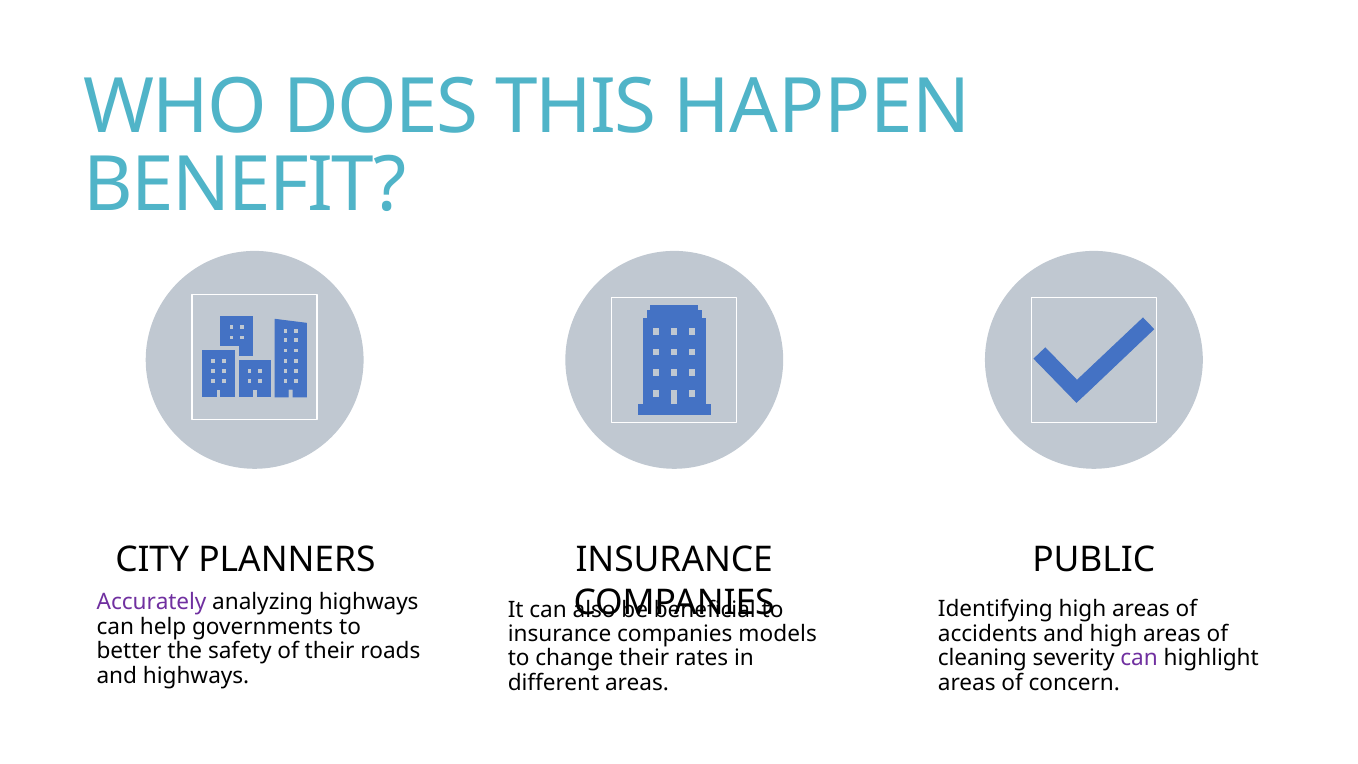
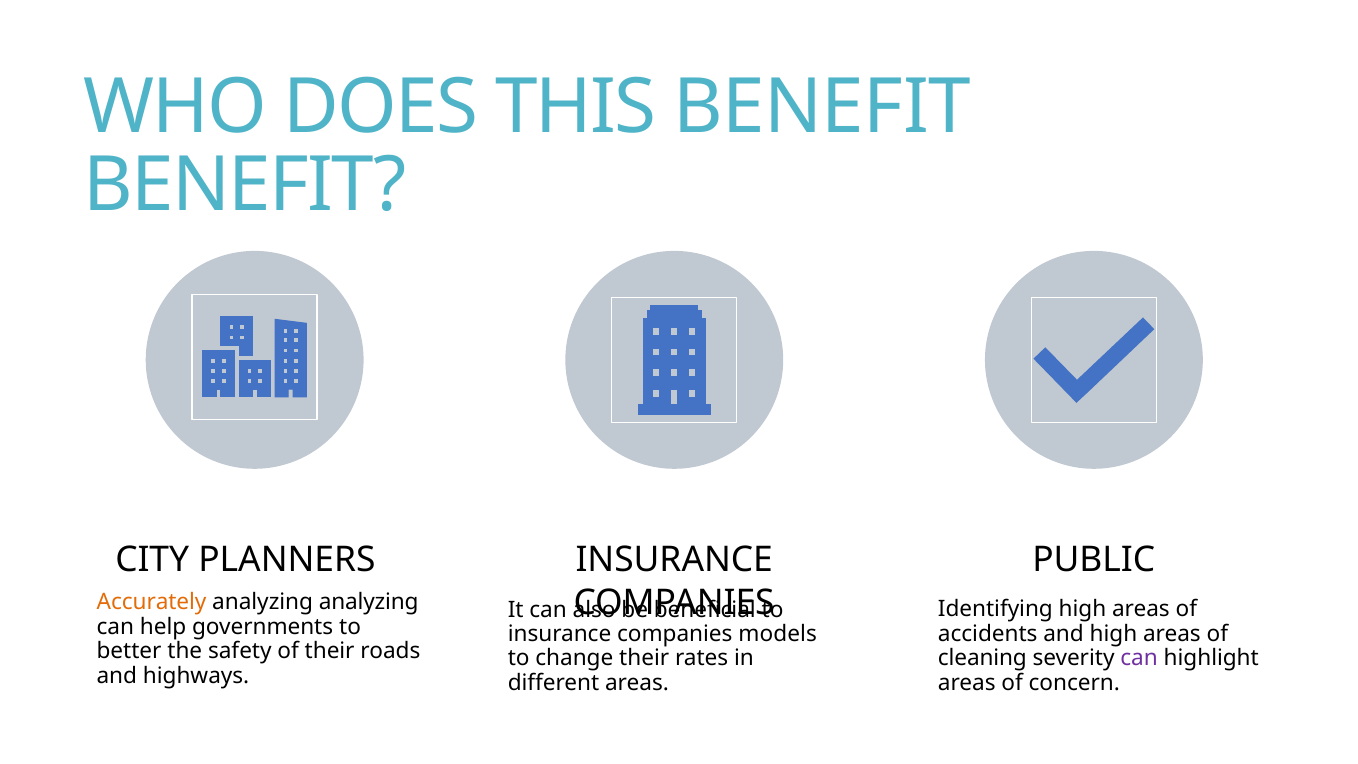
THIS HAPPEN: HAPPEN -> BENEFIT (822, 107)
Accurately colour: purple -> orange (152, 602)
analyzing highways: highways -> analyzing (369, 602)
